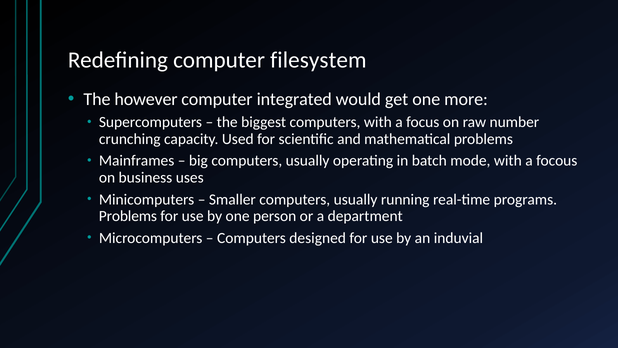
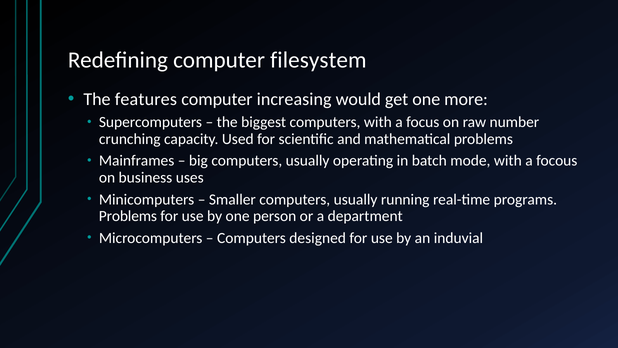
however: however -> features (146, 99)
integrated: integrated -> increasing (294, 99)
